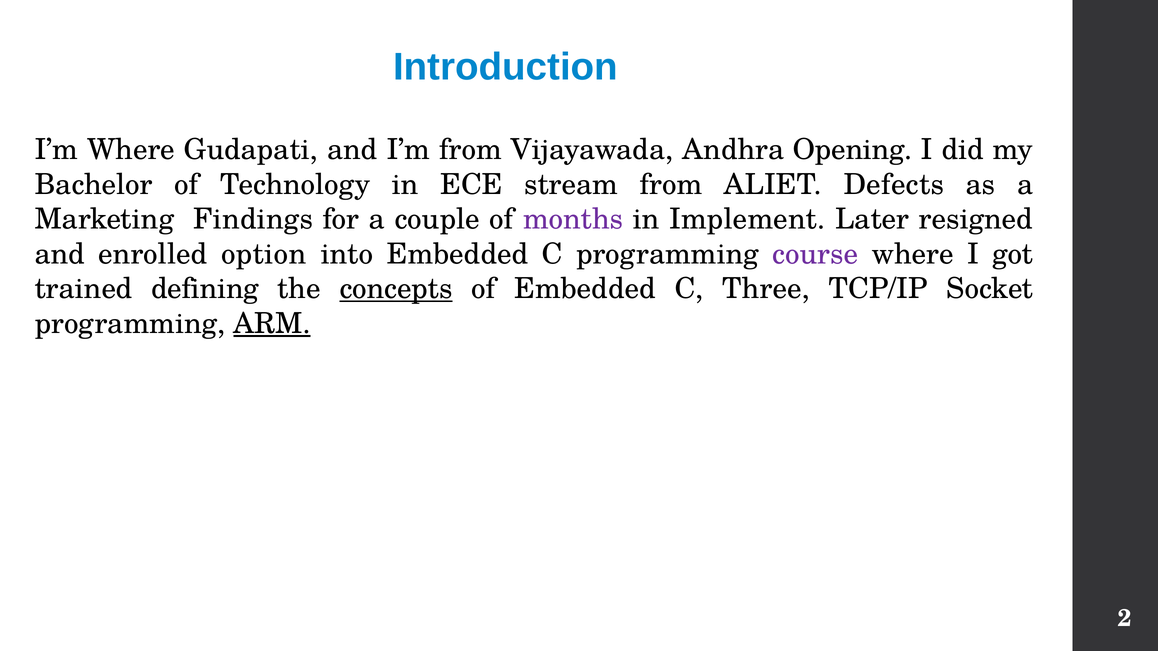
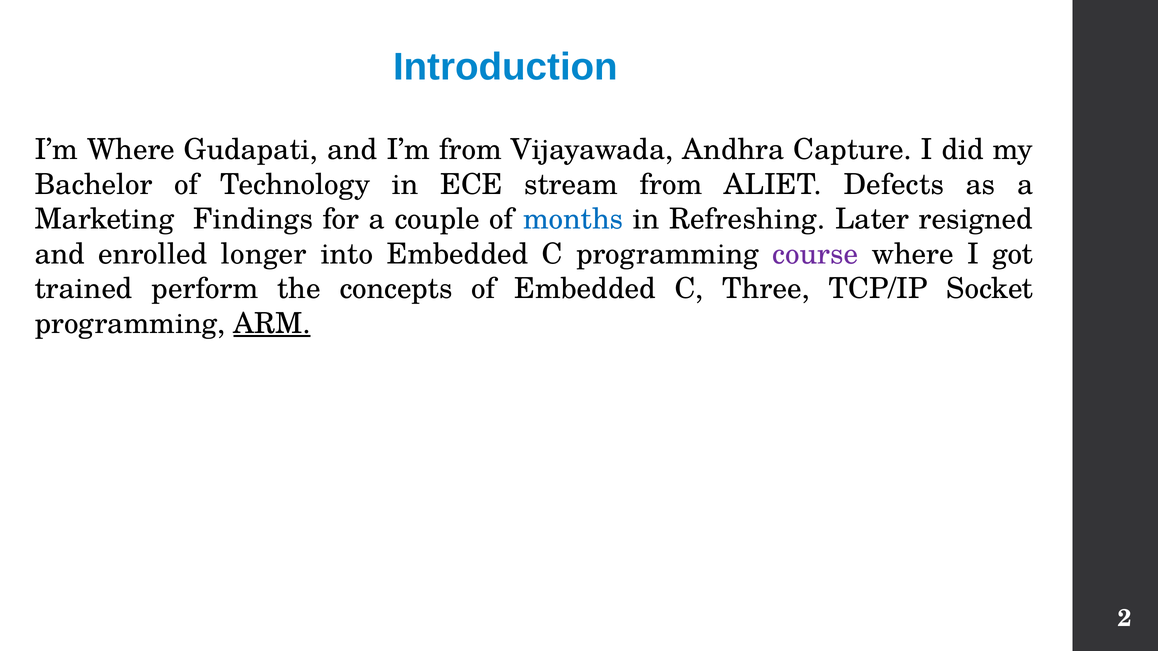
Opening: Opening -> Capture (852, 150)
months colour: purple -> blue (573, 219)
Implement: Implement -> Refreshing (747, 219)
option: option -> longer (264, 254)
defining: defining -> perform (205, 289)
concepts underline: present -> none (396, 289)
